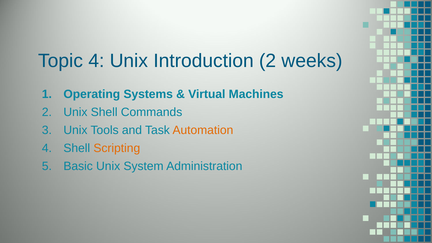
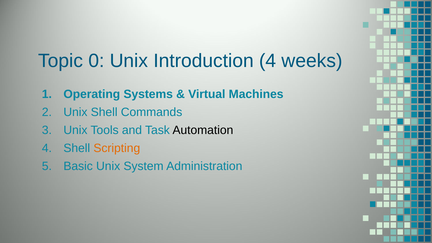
Topic 4: 4 -> 0 (96, 61)
Introduction 2: 2 -> 4 (268, 61)
Automation colour: orange -> black (203, 130)
